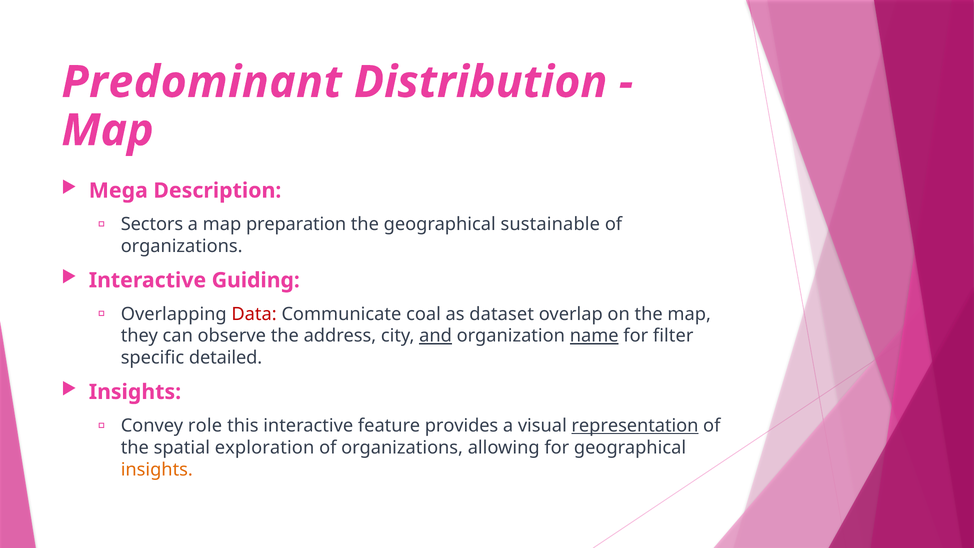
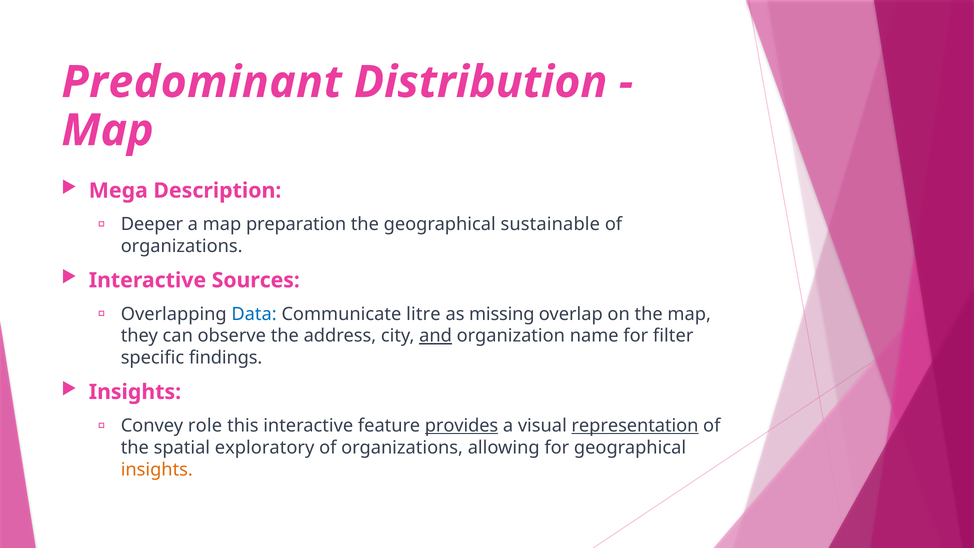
Sectors: Sectors -> Deeper (152, 224)
Guiding: Guiding -> Sources (256, 280)
Data colour: red -> blue (254, 314)
coal: coal -> litre (423, 314)
dataset: dataset -> missing (502, 314)
name underline: present -> none (594, 336)
detailed: detailed -> findings (226, 358)
provides underline: none -> present (462, 426)
exploration: exploration -> exploratory (265, 447)
